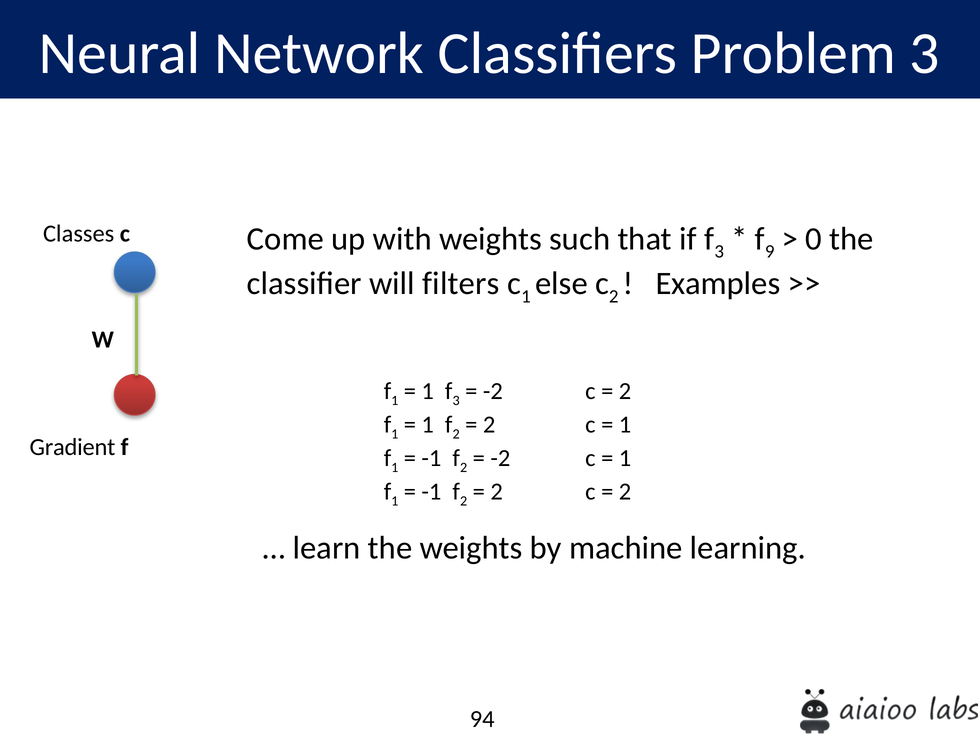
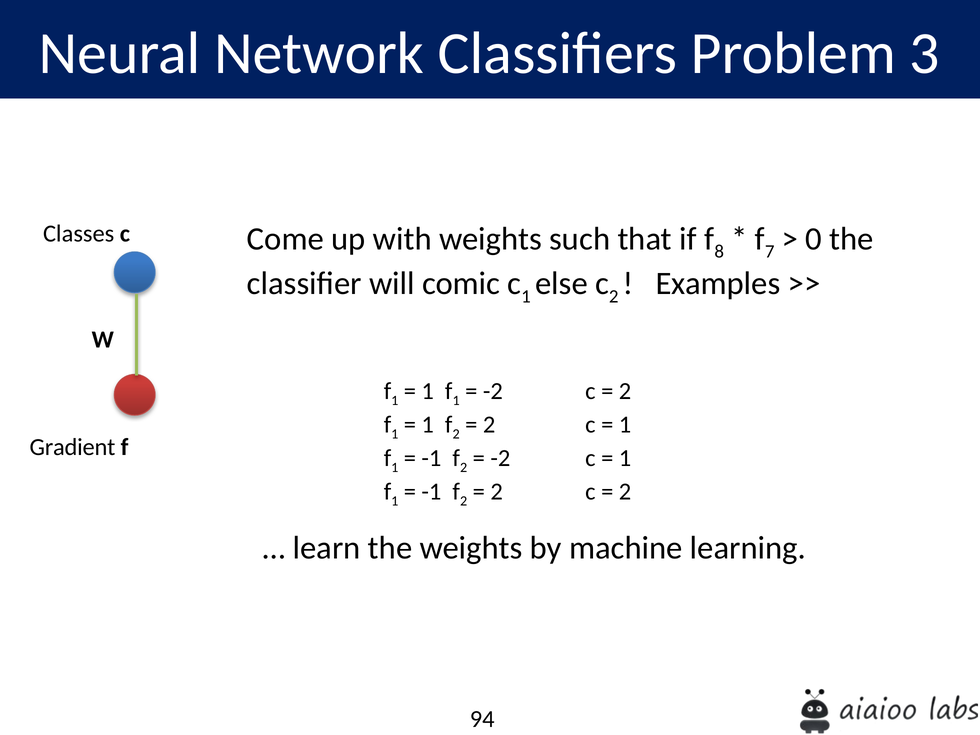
if f 3: 3 -> 8 (719, 252)
9: 9 -> 7 (770, 252)
filters: filters -> comic (461, 284)
3: 3 -> 1 (456, 401)
